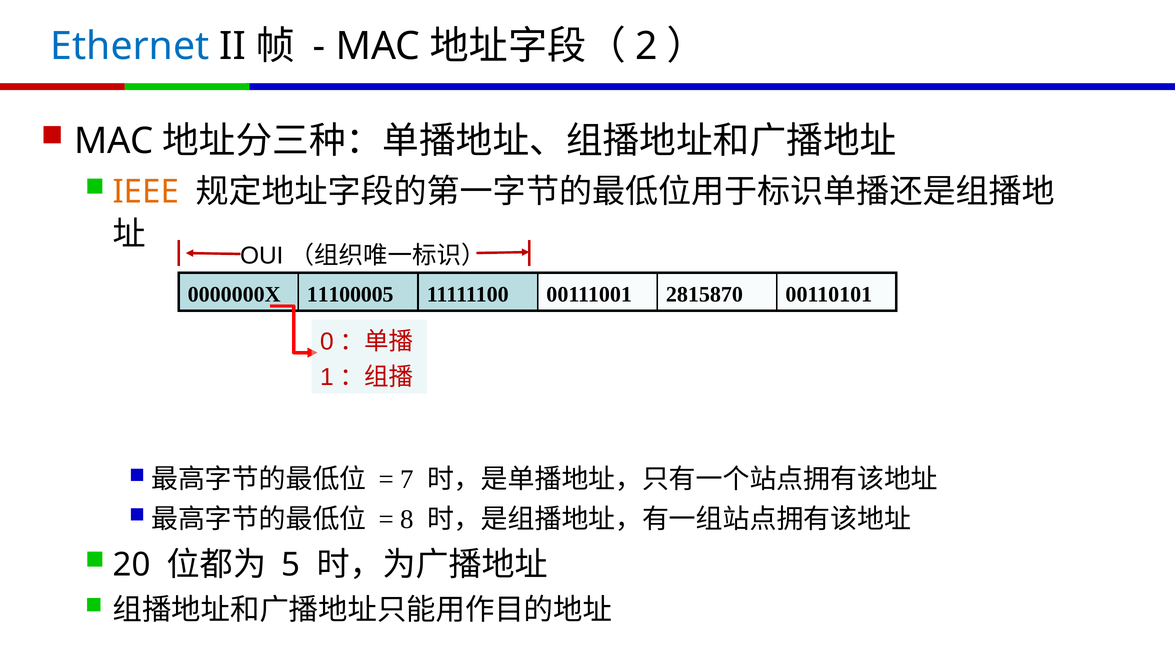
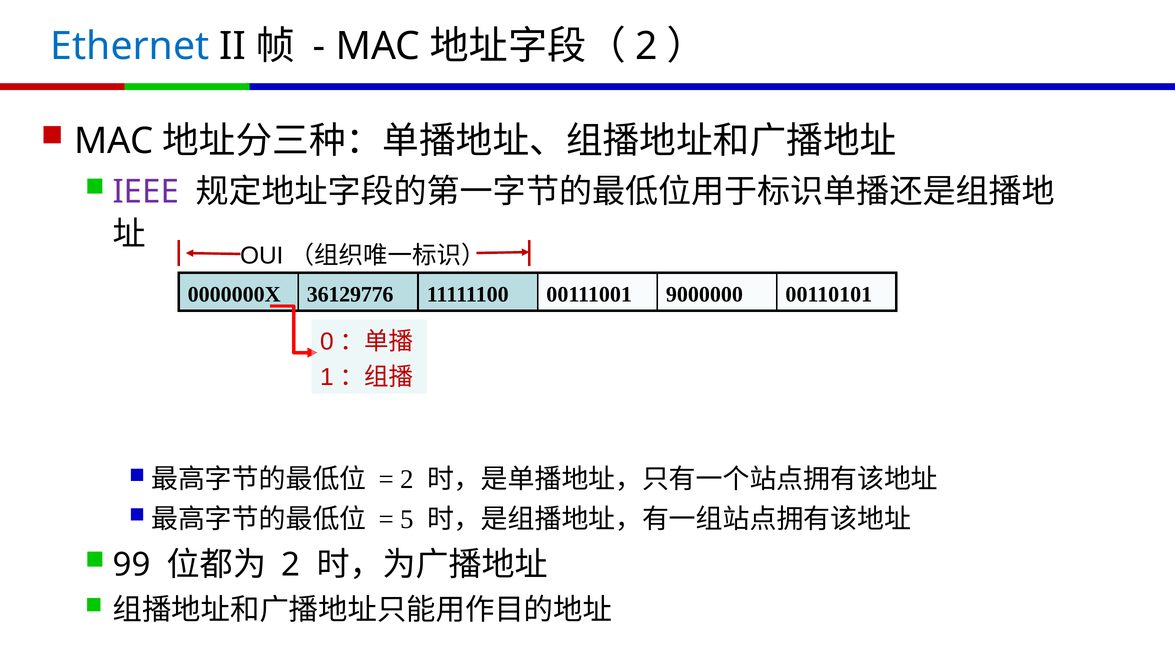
IEEE colour: orange -> purple (146, 192)
11100005: 11100005 -> 36129776 (350, 294)
2815870: 2815870 -> 9000000 (704, 294)
7: 7 -> 2 (407, 479)
8: 8 -> 5 (407, 519)
20: 20 -> 99 (132, 565)
5: 5 -> 2 (291, 565)
